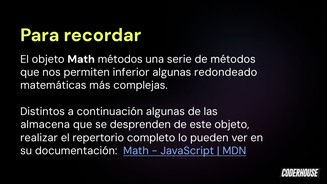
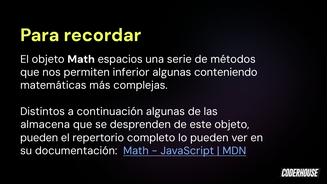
Math métodos: métodos -> espacios (120, 59)
redondeado: redondeado -> conteniendo (226, 72)
realizar: realizar -> pueden (39, 138)
